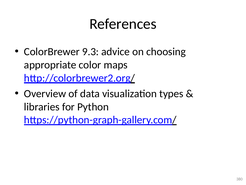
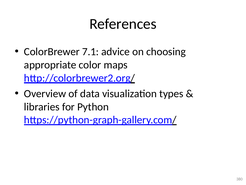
9.3: 9.3 -> 7.1 (90, 52)
